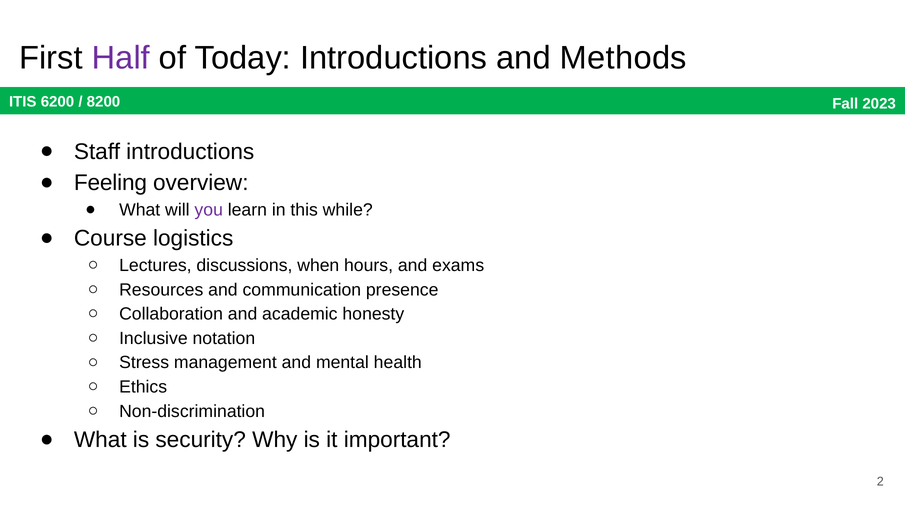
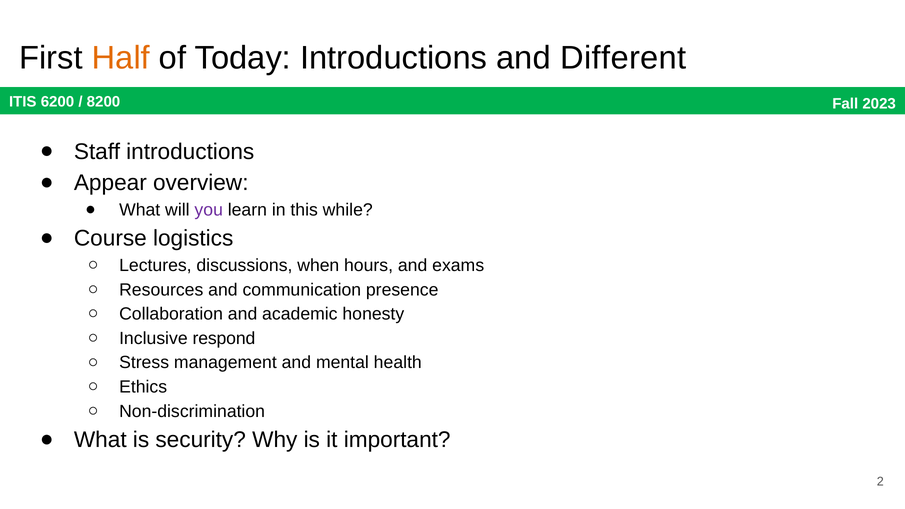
Half colour: purple -> orange (121, 58)
Methods: Methods -> Different (623, 58)
Feeling: Feeling -> Appear (110, 183)
notation: notation -> respond (224, 338)
